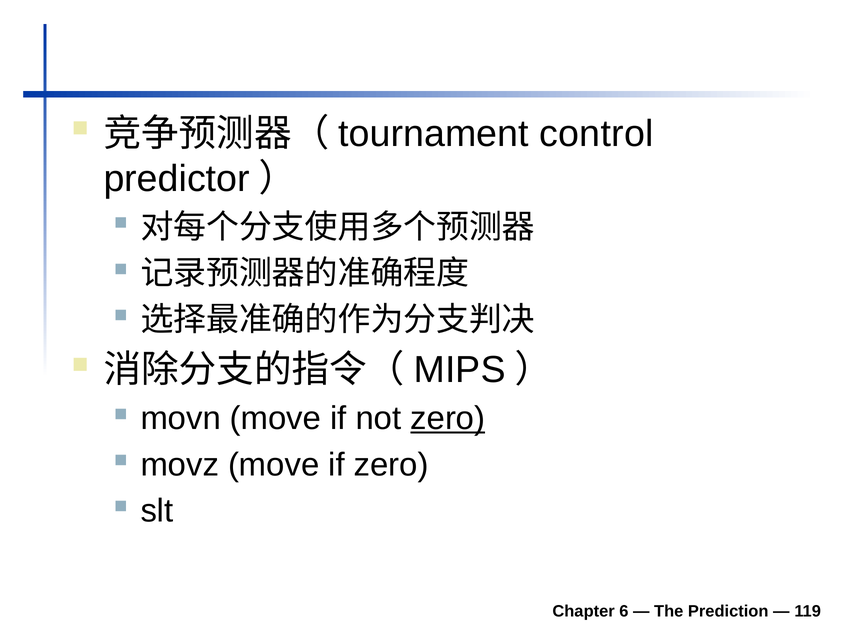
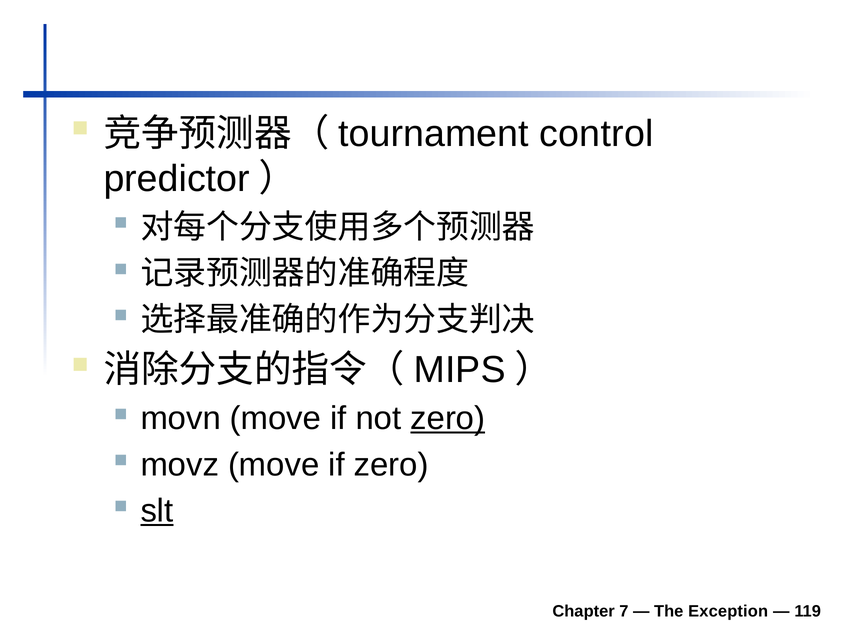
slt underline: none -> present (157, 510)
6: 6 -> 7 (624, 611)
Prediction: Prediction -> Exception (728, 611)
